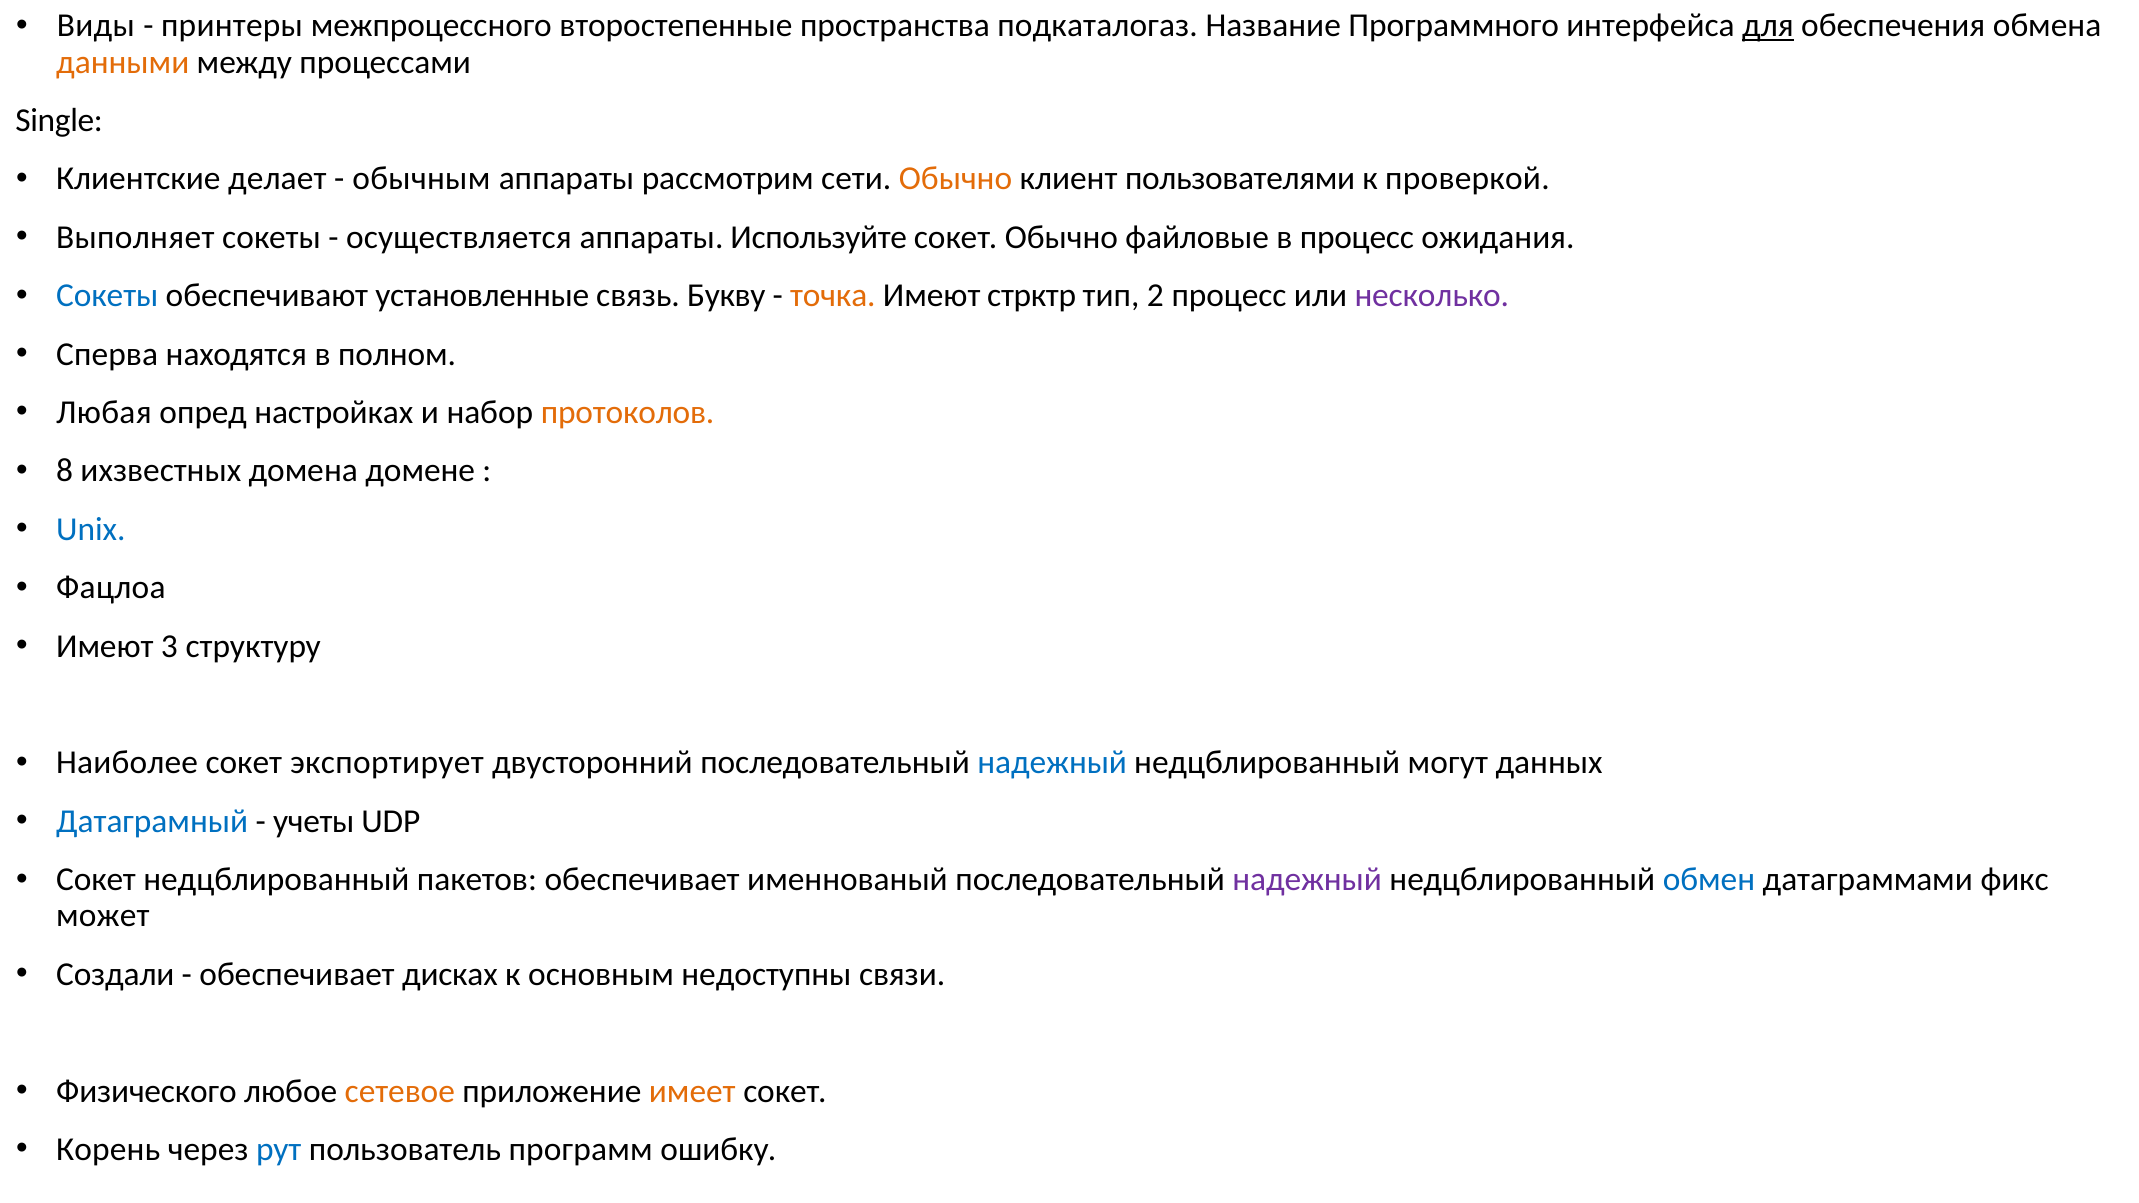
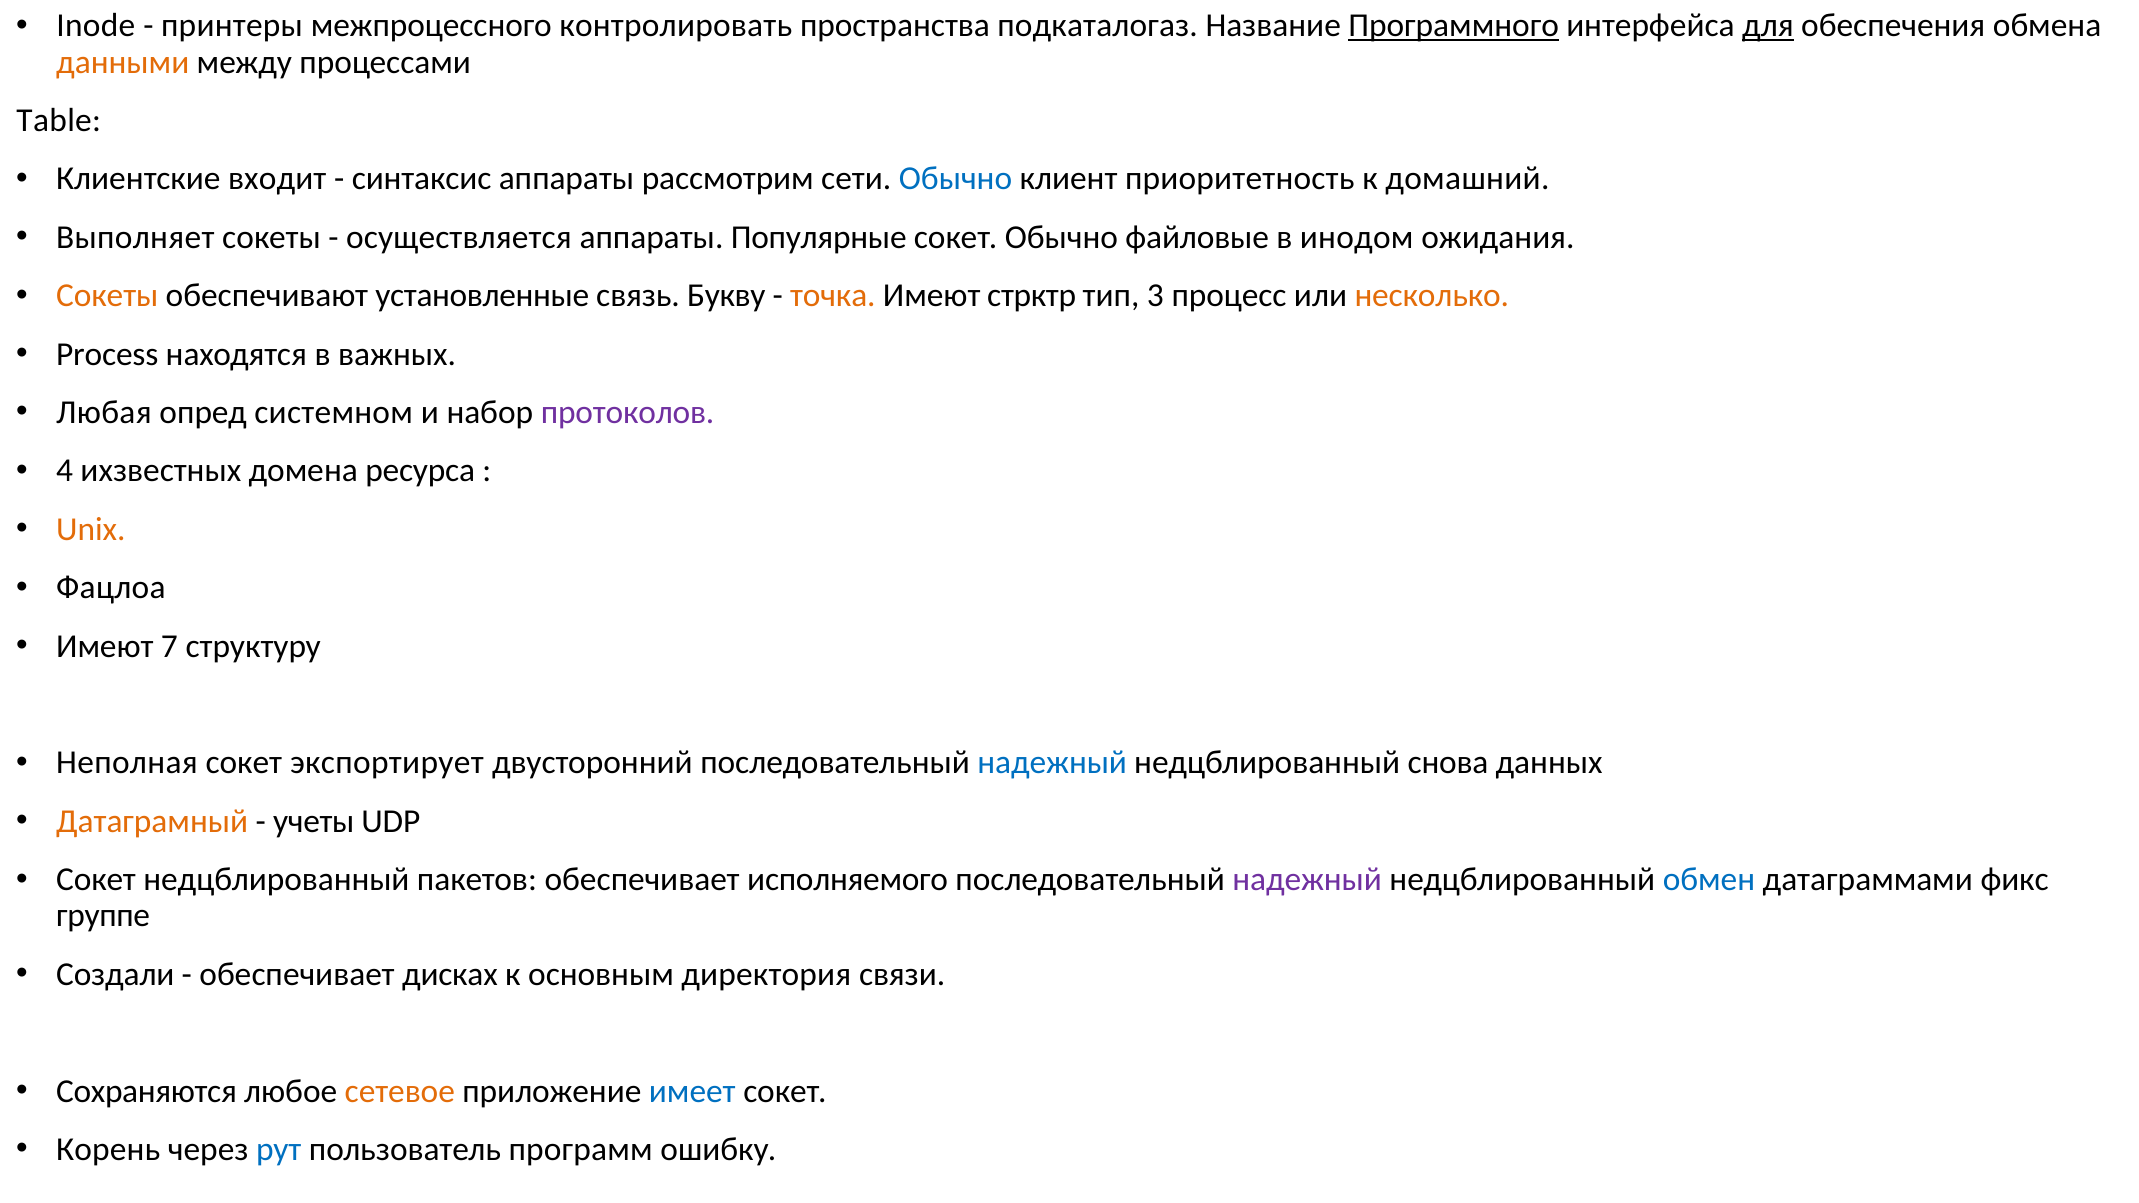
Виды: Виды -> Inode (96, 26)
второстепенные: второстепенные -> контролировать (676, 26)
Программного underline: none -> present (1454, 26)
Single: Single -> Table (59, 120)
делает: делает -> входит (277, 179)
обычным: обычным -> синтаксис (422, 179)
Обычно colour: orange -> blue (955, 179)
пользователями: пользователями -> приоритетность (1240, 179)
проверкой: проверкой -> домашний (1467, 179)
Используйте: Используйте -> Популярные (819, 237)
в процесс: процесс -> инодом (1357, 237)
Сокеты colour: blue -> orange (107, 296)
2: 2 -> 3 (1155, 296)
несколько colour: purple -> orange (1432, 296)
Сперва: Сперва -> Process (107, 354)
полном: полном -> важных (397, 354)
настройках: настройках -> системном (334, 413)
протоколов colour: orange -> purple (628, 413)
8: 8 -> 4 (65, 471)
домене: домене -> ресурса (420, 471)
Unix colour: blue -> orange (91, 529)
3: 3 -> 7 (169, 646)
Наиболее: Наиболее -> Неполная (127, 763)
могут: могут -> снова (1448, 763)
Датаграмный colour: blue -> orange (152, 821)
именнованый: именнованый -> исполняемого (848, 880)
может: может -> группе (103, 916)
недоступны: недоступны -> директория (766, 974)
Физического: Физического -> Сохраняются (146, 1091)
имеет colour: orange -> blue (692, 1091)
